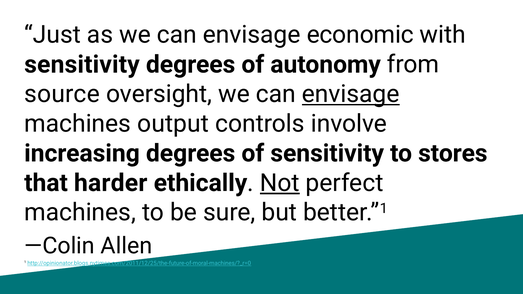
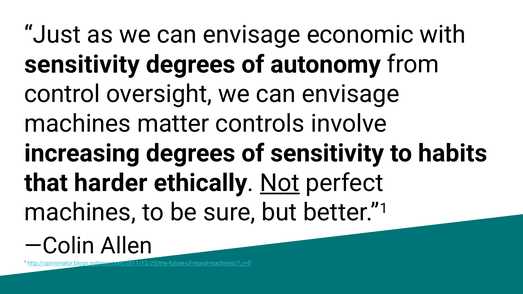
source: source -> control (62, 94)
envisage underline: present -> none (351, 94)
output: output -> matter (173, 124)
stores: stores -> habits (453, 153)
